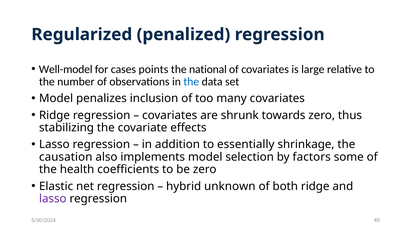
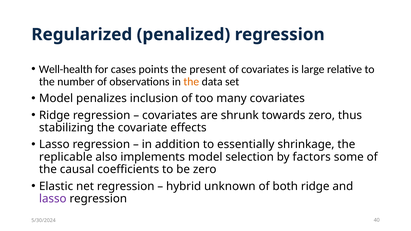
Well-model: Well-model -> Well-health (66, 69)
national: national -> present (208, 69)
the colour: blue -> orange (191, 82)
causation: causation -> replicable (66, 157)
health: health -> causal (77, 170)
